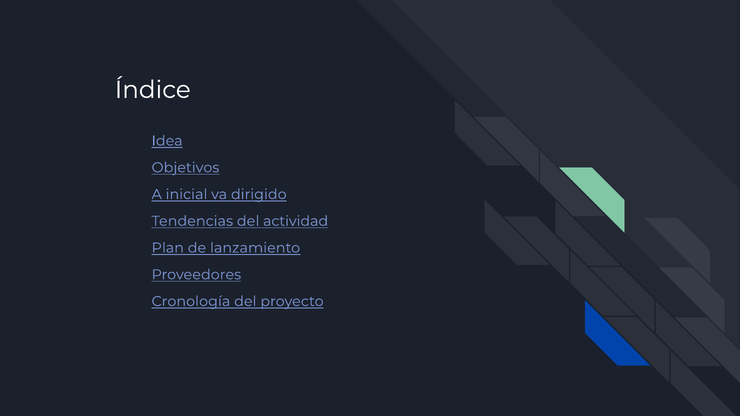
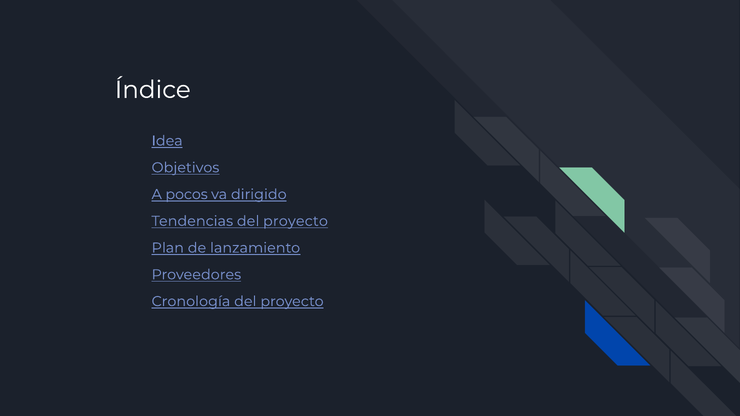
inicial: inicial -> pocos (187, 194)
Tendencias del actividad: actividad -> proyecto (295, 221)
